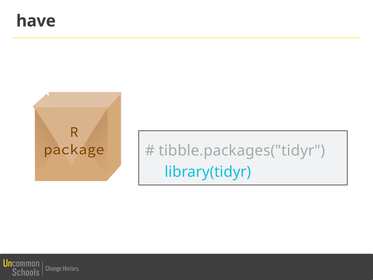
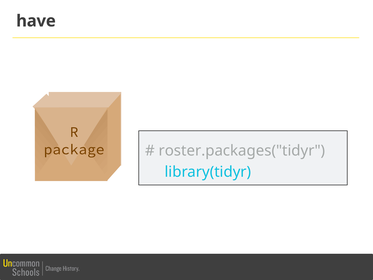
tibble.packages("tidyr: tibble.packages("tidyr -> roster.packages("tidyr (242, 150)
